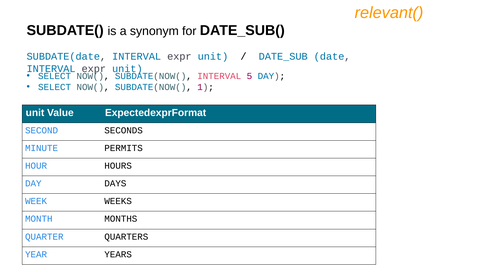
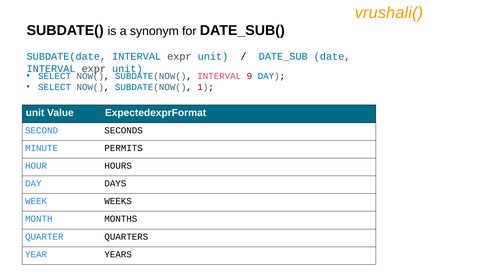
relevant(: relevant( -> vrushali( (389, 13)
5: 5 -> 9 (249, 76)
